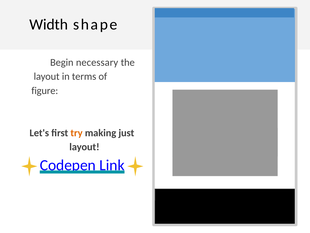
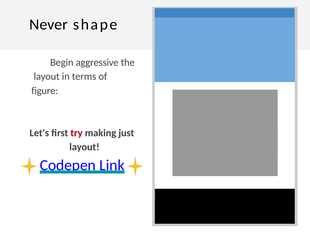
Width: Width -> Never (49, 24)
necessary: necessary -> aggressive (97, 62)
try colour: orange -> red (77, 133)
